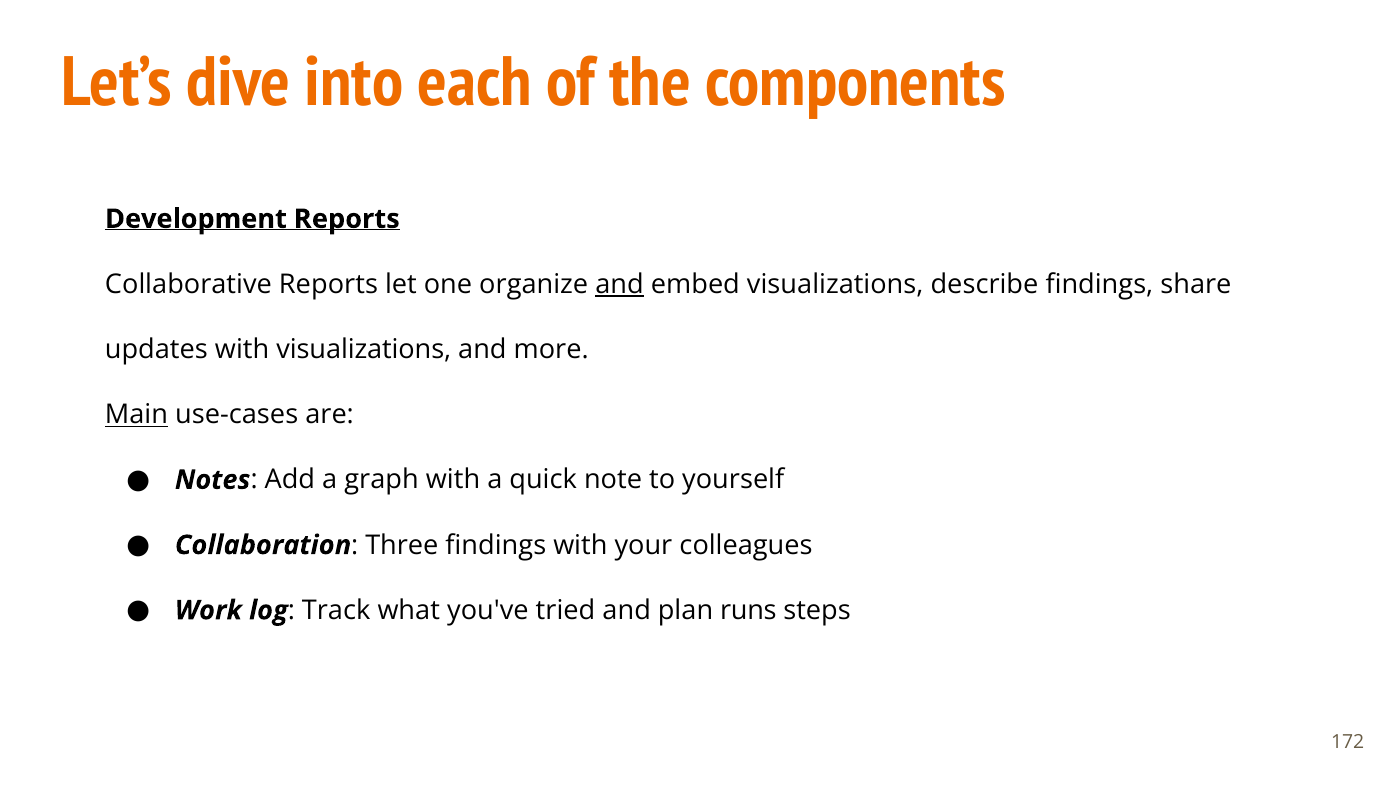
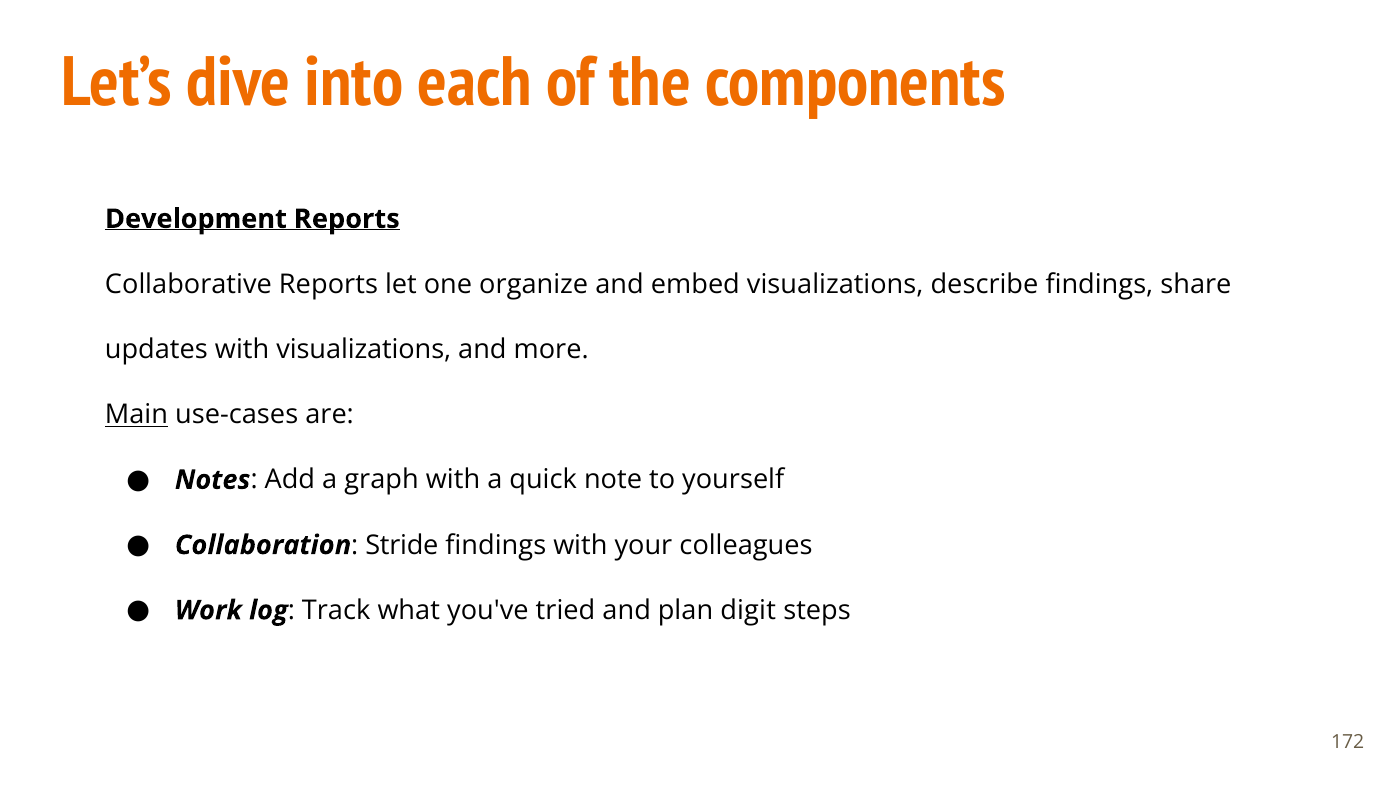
and underline: present -> none (619, 284)
Three: Three -> Stride (402, 545)
runs: runs -> digit (748, 610)
